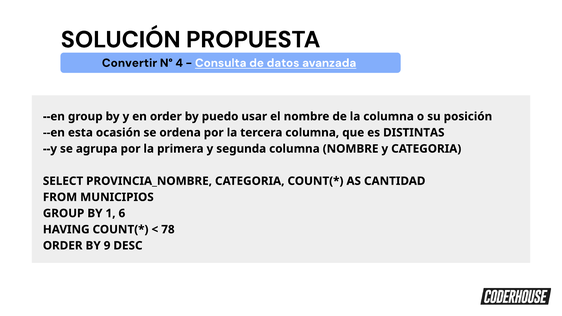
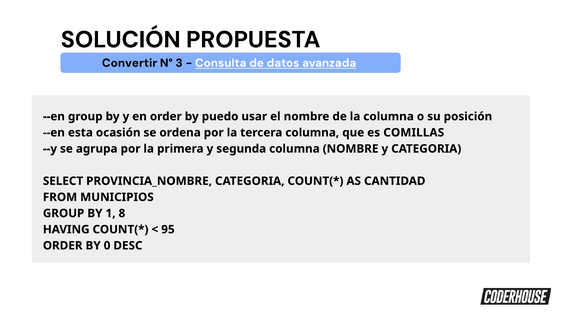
4: 4 -> 3 (179, 63)
DISTINTAS: DISTINTAS -> COMILLAS (414, 133)
6: 6 -> 8 (122, 213)
78: 78 -> 95 (168, 230)
9: 9 -> 0 (107, 246)
